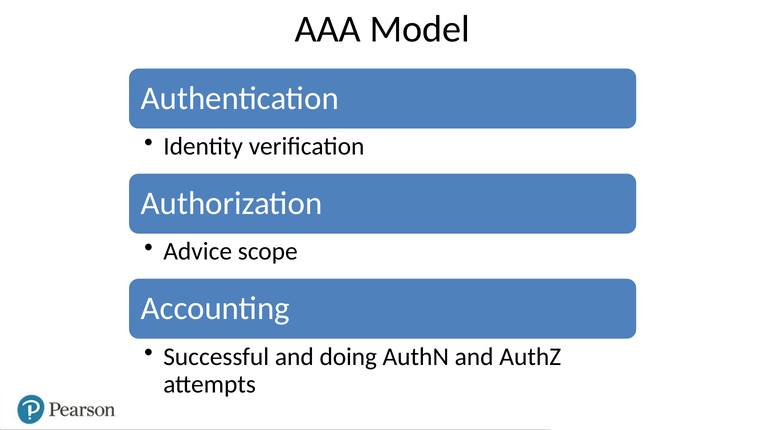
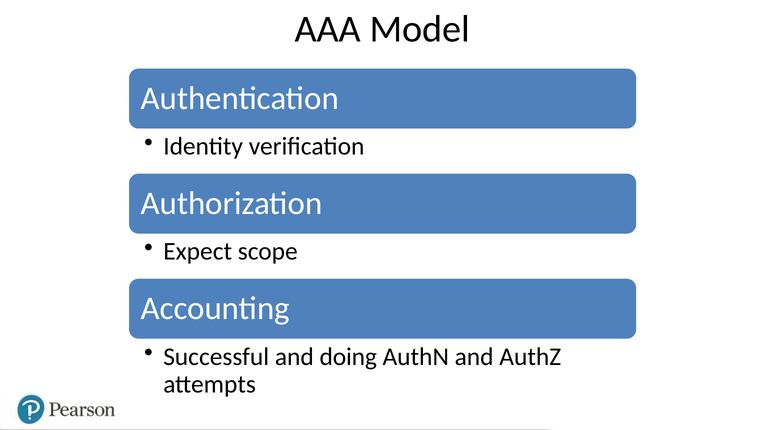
Advice: Advice -> Expect (198, 251)
